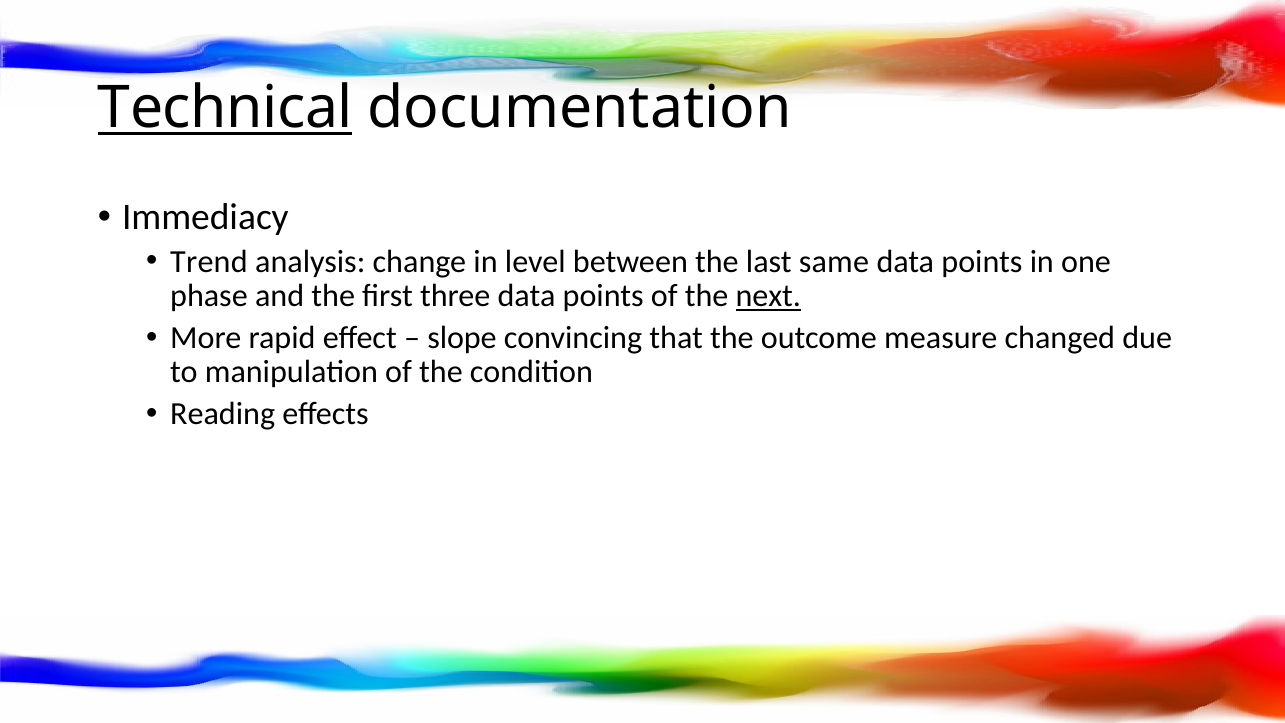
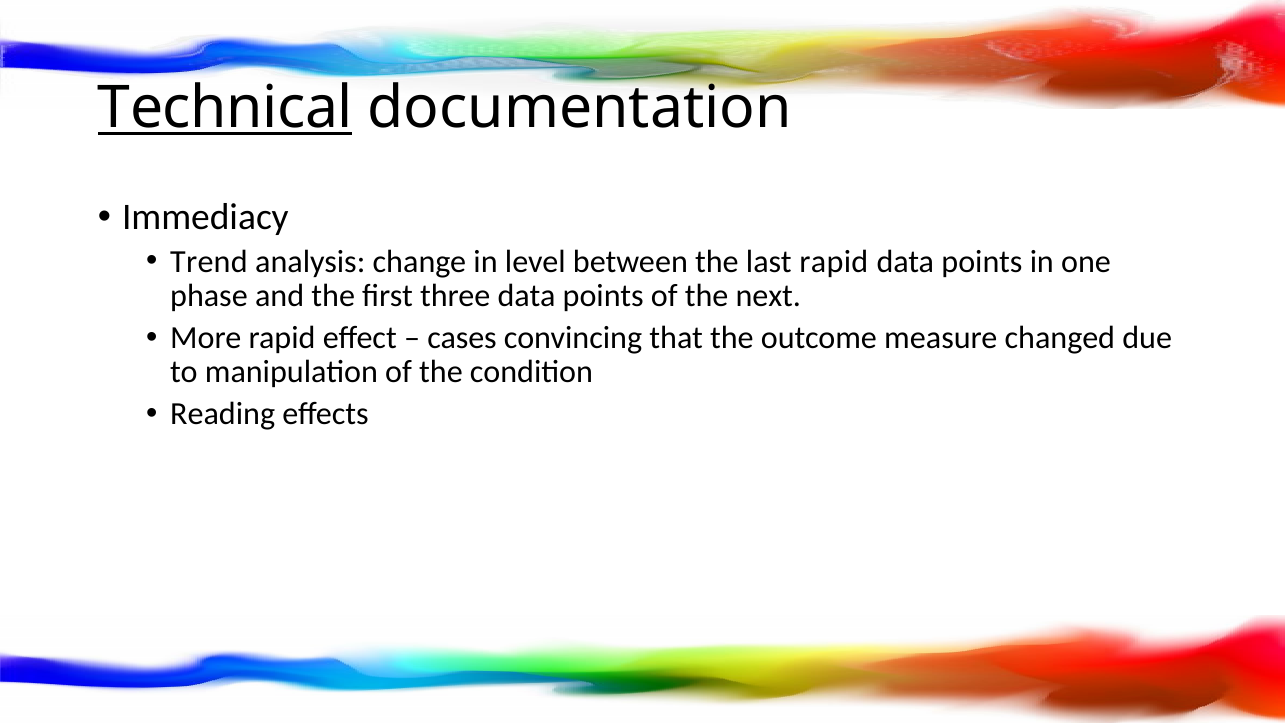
last same: same -> rapid (834, 262)
next underline: present -> none (768, 296)
slope: slope -> cases (462, 338)
